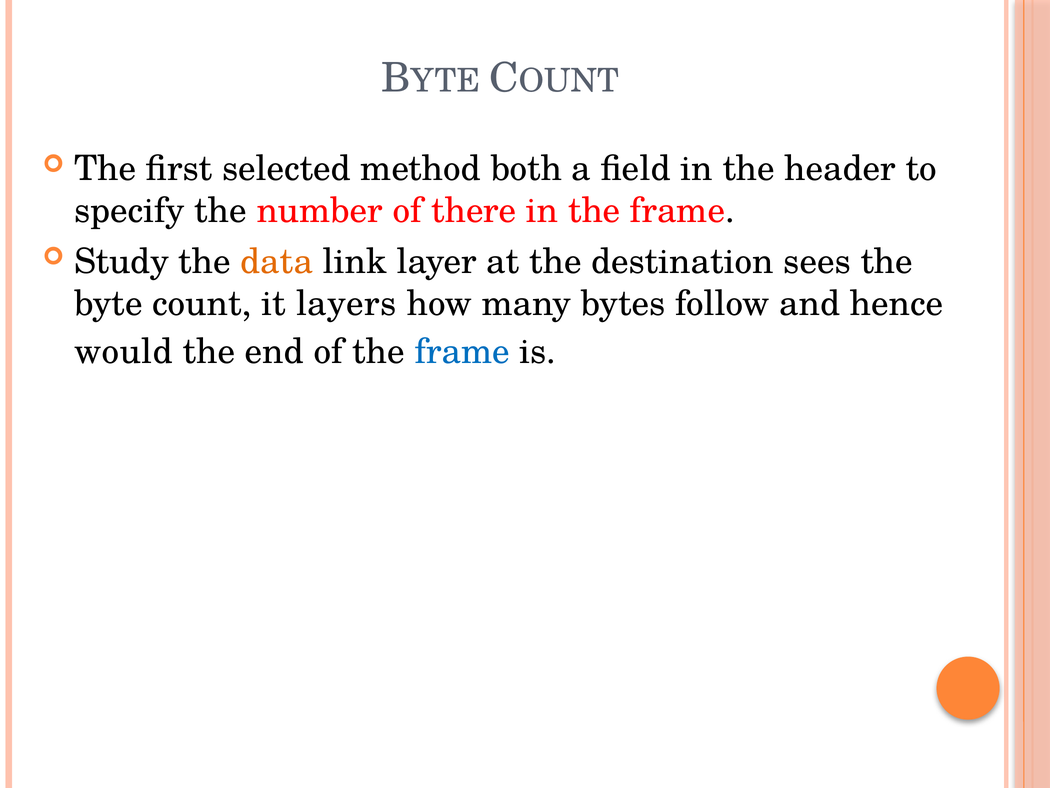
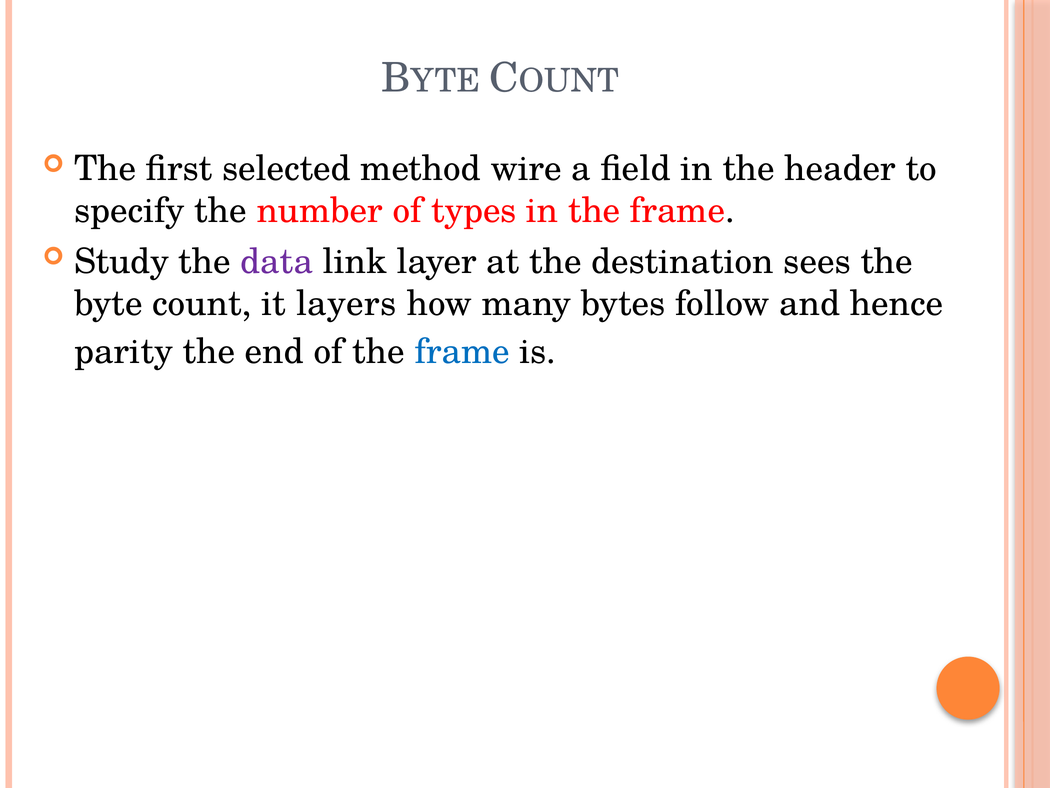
both: both -> wire (526, 169)
there: there -> types (474, 211)
data colour: orange -> purple (277, 261)
would: would -> parity (124, 351)
